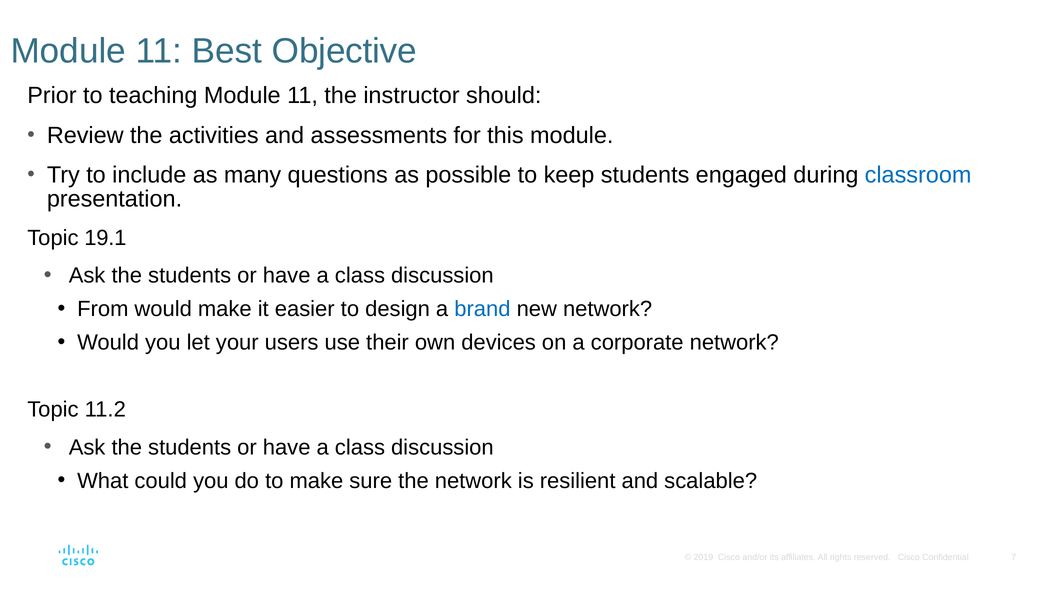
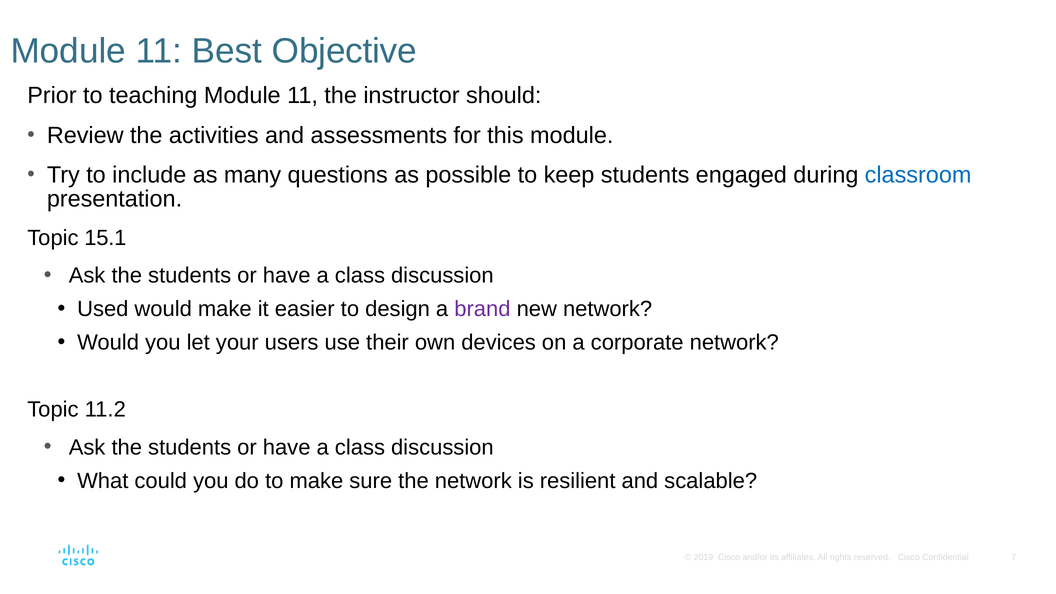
19.1: 19.1 -> 15.1 (105, 238)
From: From -> Used (103, 309)
brand colour: blue -> purple (482, 309)
